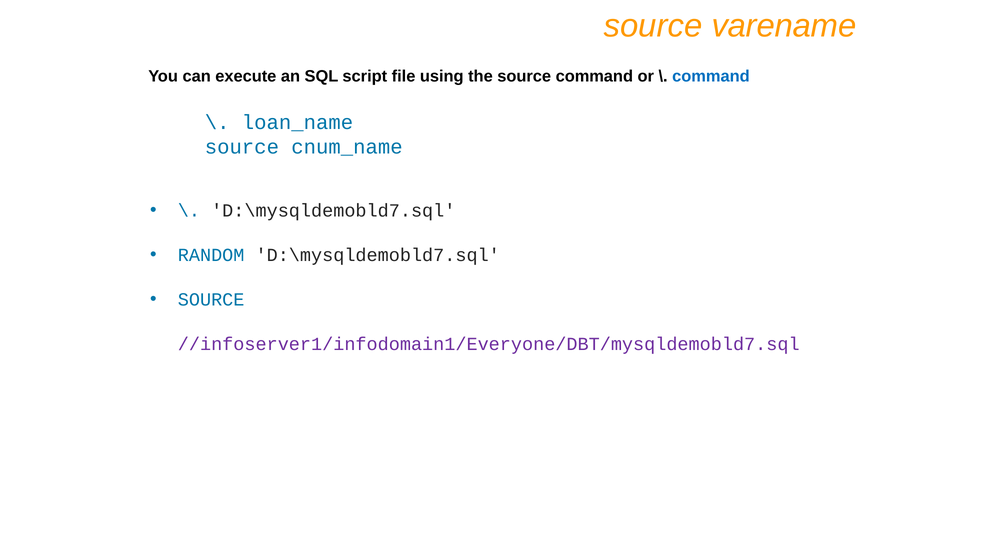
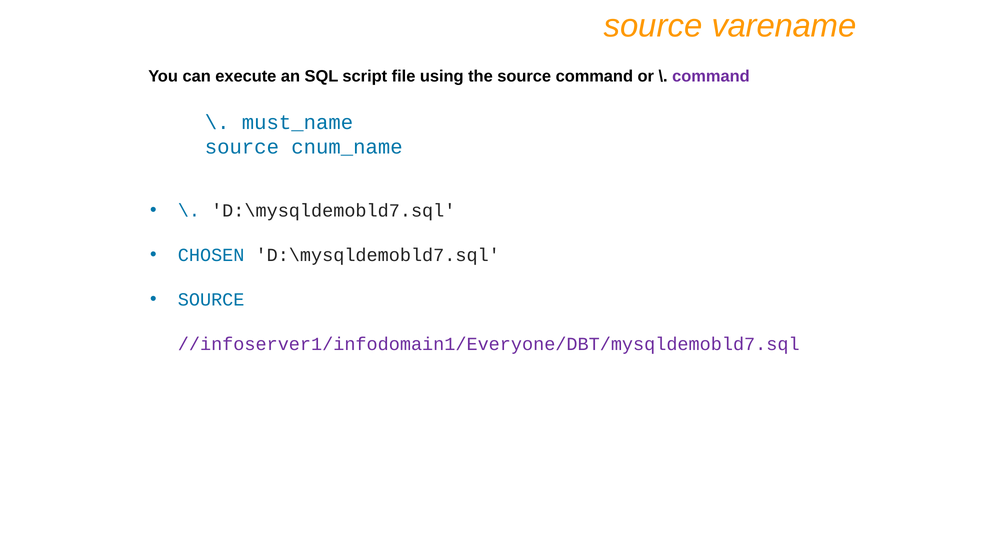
command colour: blue -> purple (711, 76)
loan_name: loan_name -> must_name (298, 122)
RANDOM: RANDOM -> CHOSEN (211, 255)
